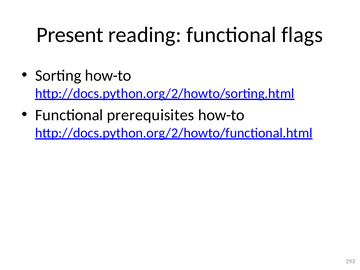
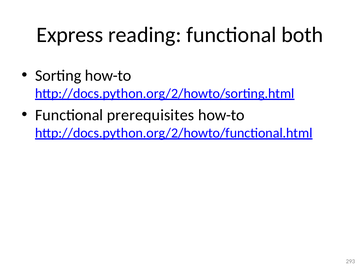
Present: Present -> Express (70, 35)
flags: flags -> both (302, 35)
